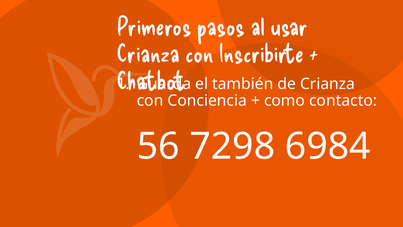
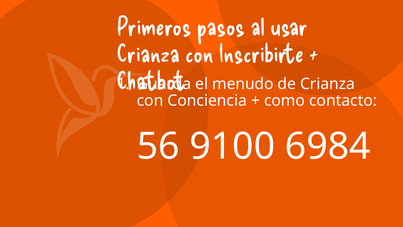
también: también -> menudo (243, 84)
7298: 7298 -> 9100 (232, 146)
